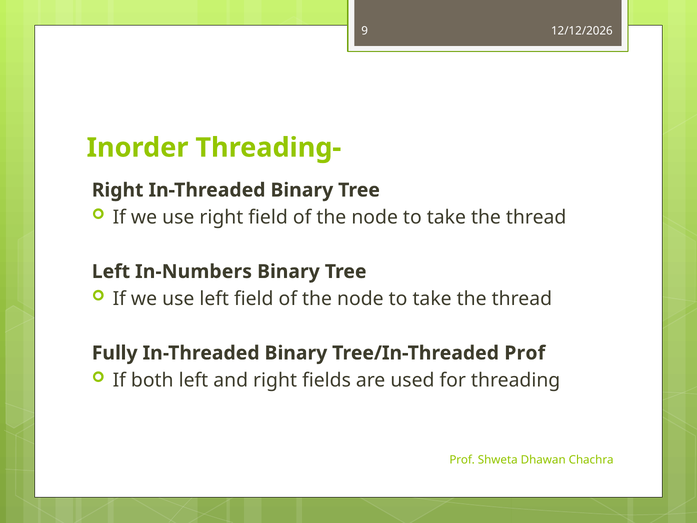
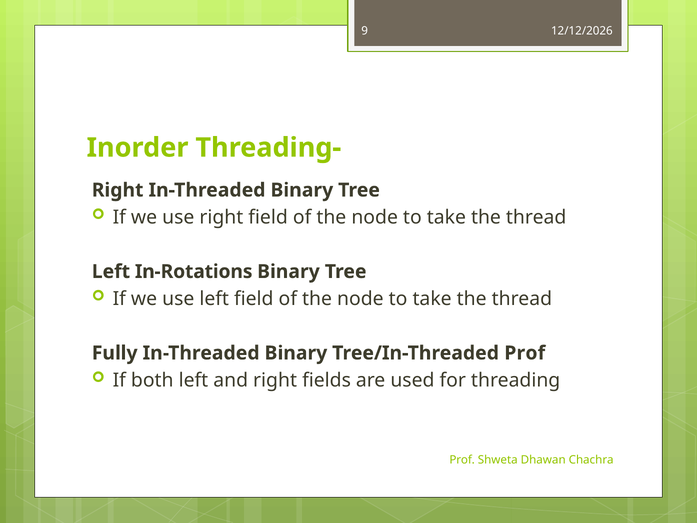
In-Numbers: In-Numbers -> In-Rotations (194, 271)
